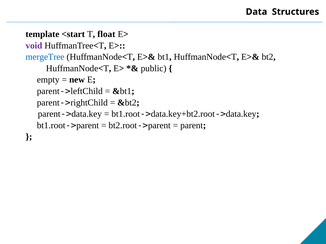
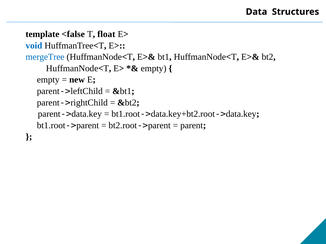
<start: <start -> <false (73, 34)
void colour: purple -> blue (34, 46)
public: public -> empty (154, 68)
